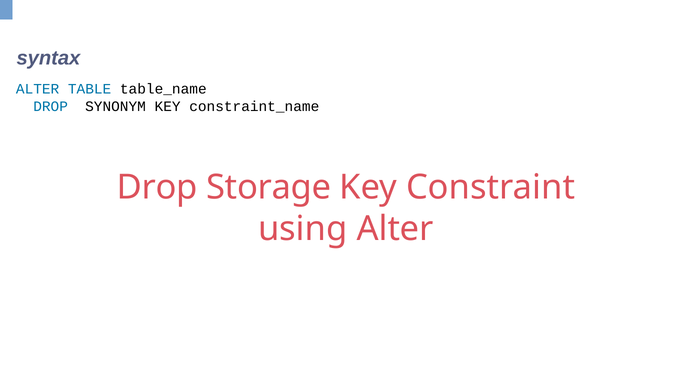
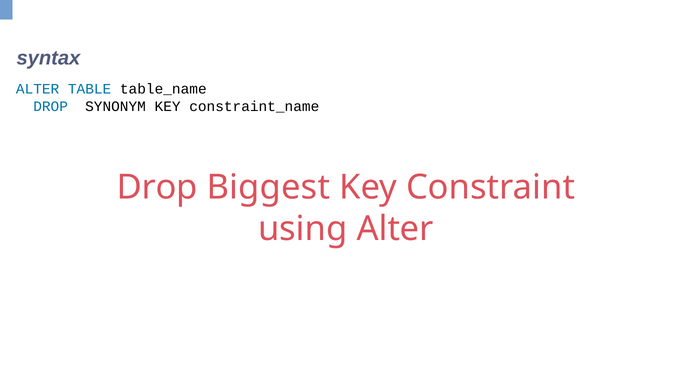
Storage: Storage -> Biggest (268, 188)
